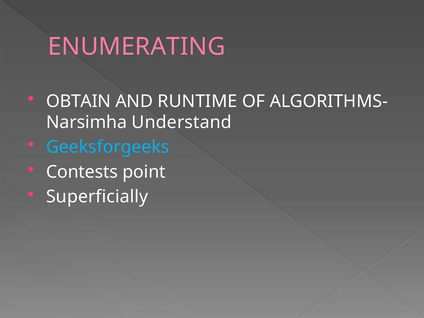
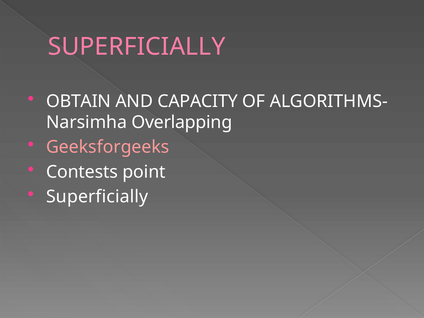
ENUMERATING: ENUMERATING -> SUPERFICIALLY (137, 47)
RUNTIME: RUNTIME -> CAPACITY (198, 101)
Understand: Understand -> Overlapping (182, 122)
Geeksforgeeks colour: light blue -> pink (108, 147)
